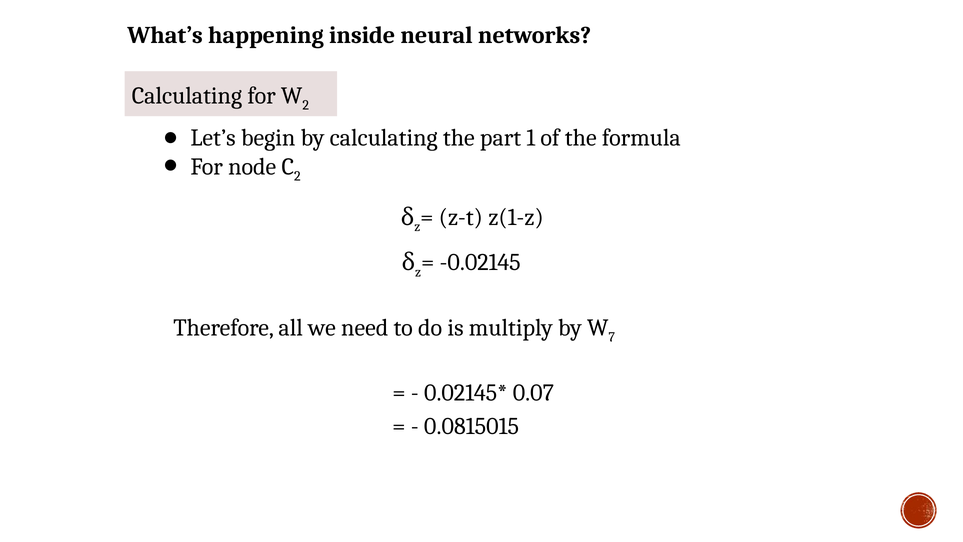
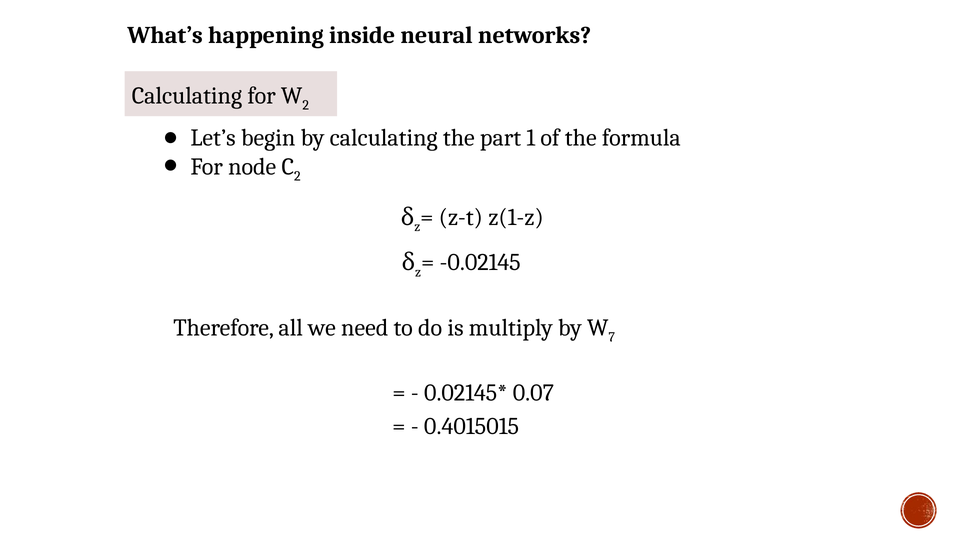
0.0815015: 0.0815015 -> 0.4015015 (471, 426)
